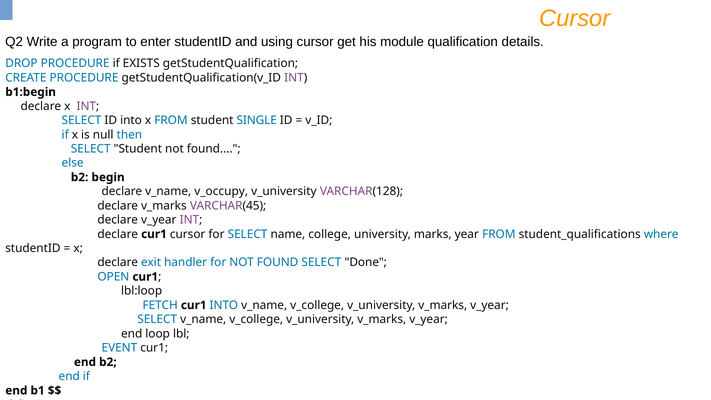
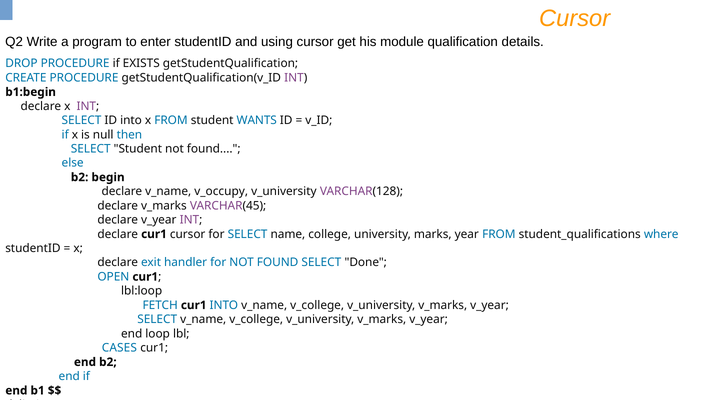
SINGLE: SINGLE -> WANTS (257, 120)
EVENT: EVENT -> CASES (119, 348)
